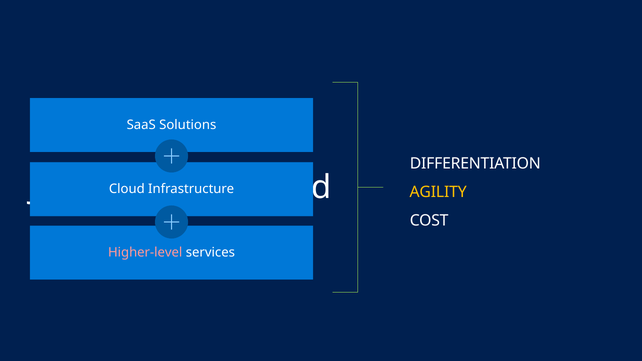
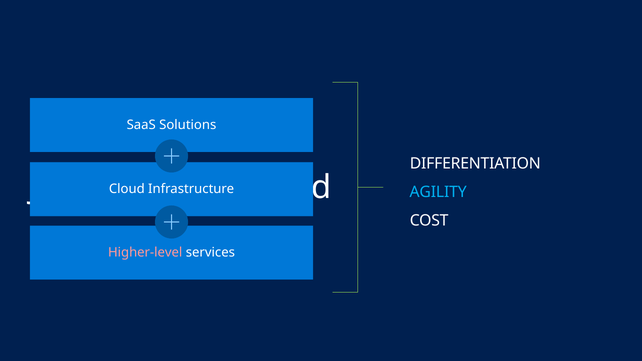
AGILITY colour: yellow -> light blue (438, 192)
